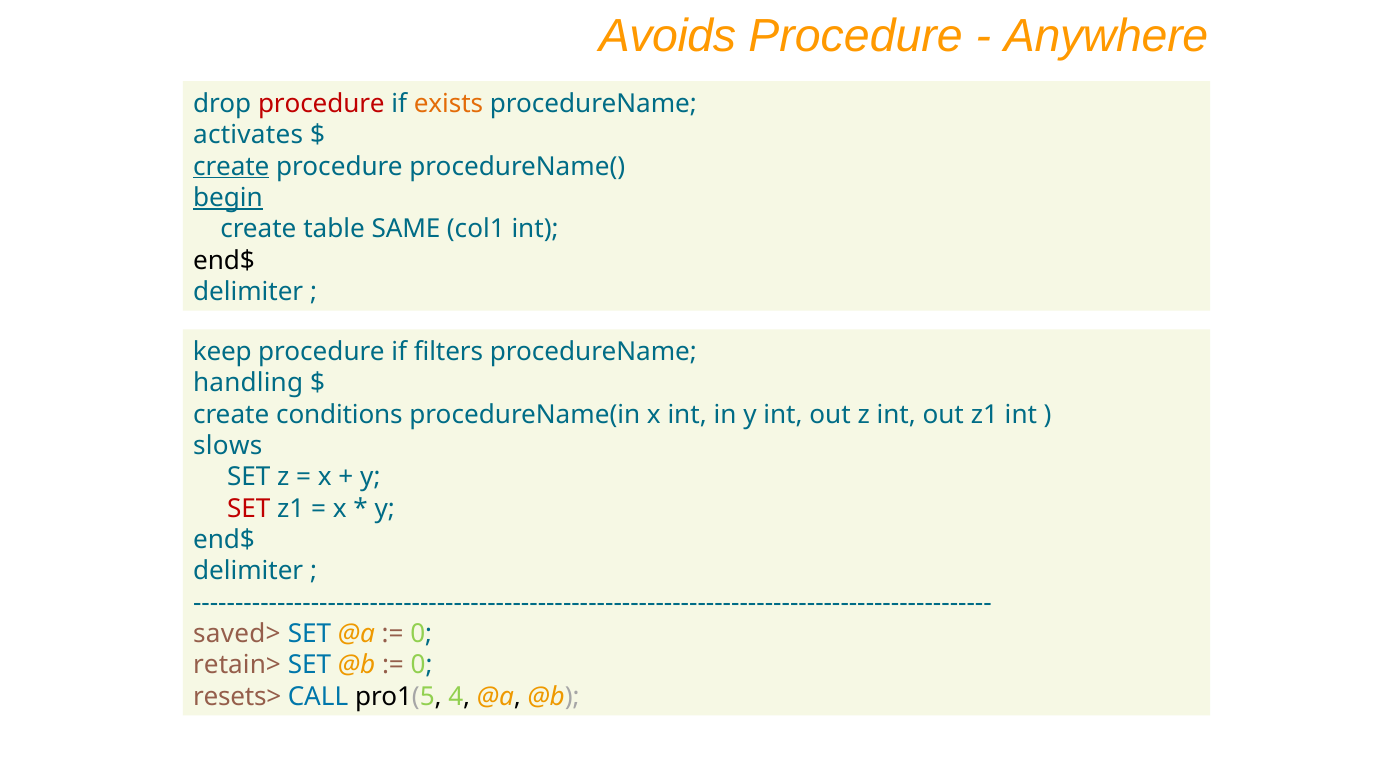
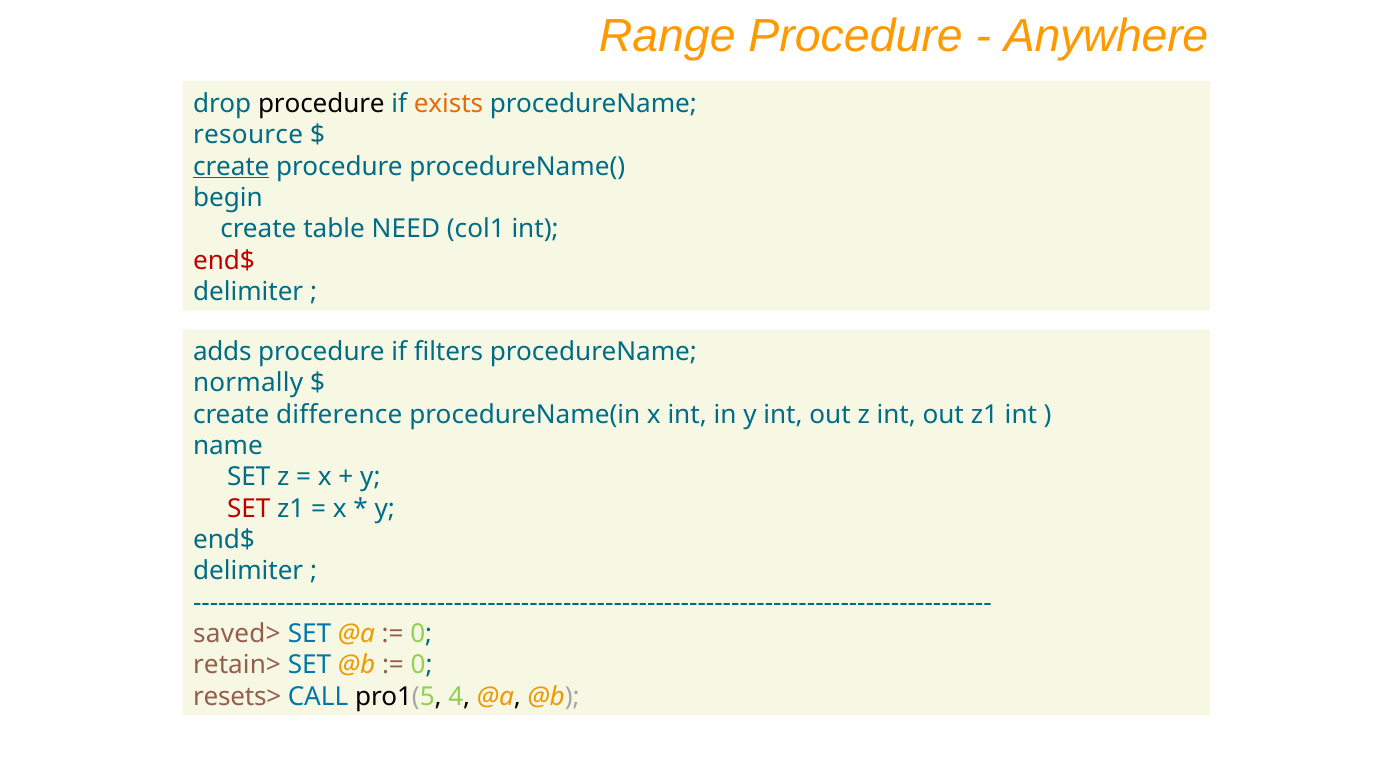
Avoids: Avoids -> Range (667, 36)
procedure colour: red -> black (321, 104)
activates: activates -> resource (248, 135)
begin underline: present -> none (228, 198)
SAME: SAME -> NEED (406, 229)
end$ colour: black -> red (224, 261)
keep: keep -> adds (222, 352)
handling: handling -> normally (248, 384)
conditions: conditions -> difference (339, 415)
slows: slows -> name (228, 446)
